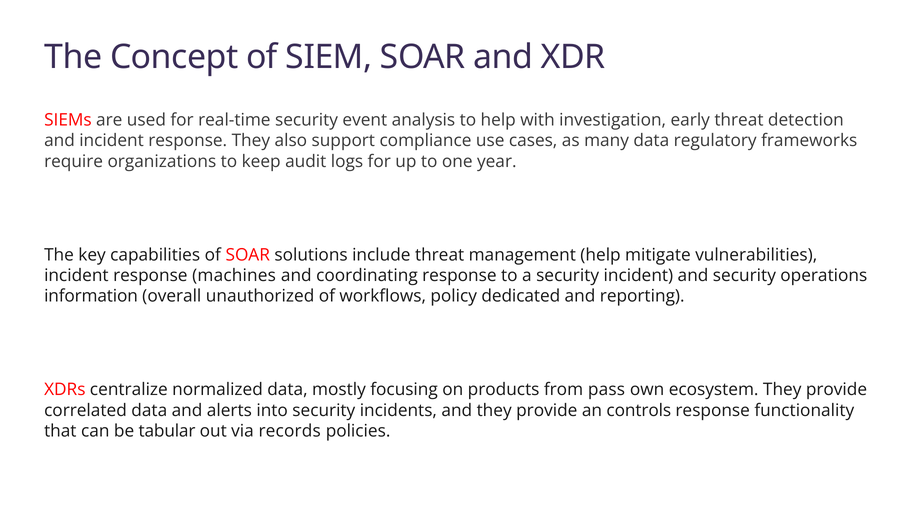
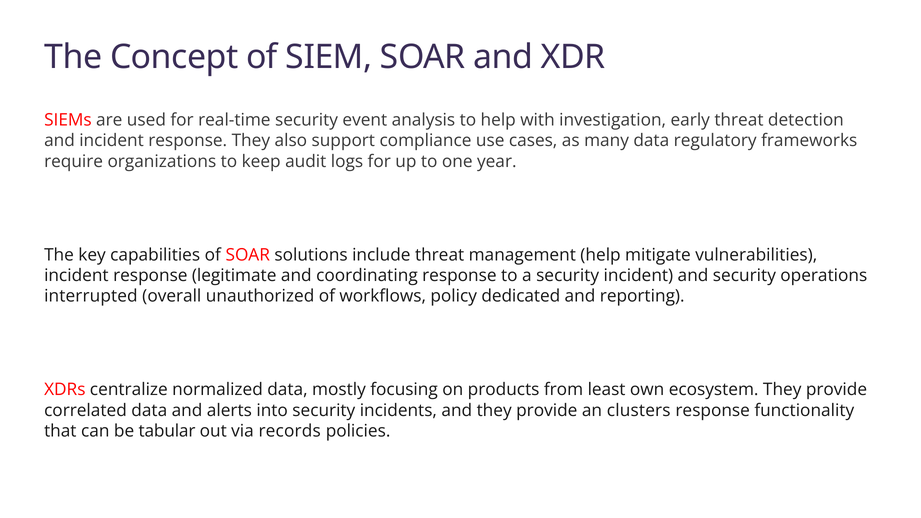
machines: machines -> legitimate (234, 276)
information: information -> interrupted (91, 296)
pass: pass -> least (607, 390)
controls: controls -> clusters (639, 410)
